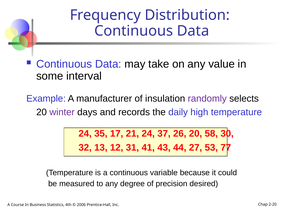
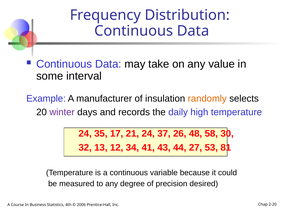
randomly colour: purple -> orange (207, 99)
26 20: 20 -> 48 (196, 134)
31: 31 -> 34 (132, 148)
77: 77 -> 81 (226, 148)
